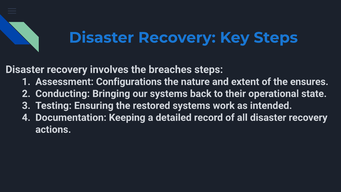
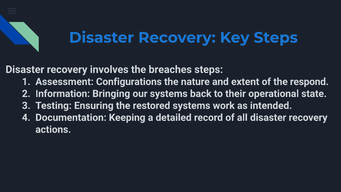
ensures: ensures -> respond (309, 82)
Conducting: Conducting -> Information (63, 94)
